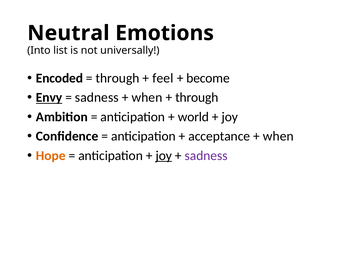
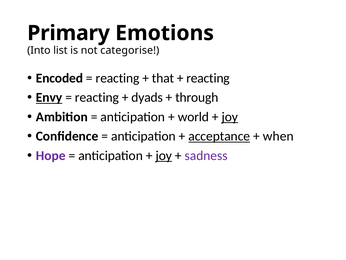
Neutral: Neutral -> Primary (69, 33)
universally: universally -> categorise (130, 50)
through: through -> reacting (118, 78)
feel: feel -> that (163, 78)
become: become -> reacting (208, 78)
sadness: sadness -> reacting (97, 97)
when: when -> dyads (147, 97)
joy underline: none -> present (230, 117)
acceptance underline: none -> present (219, 136)
Hope colour: orange -> purple (51, 155)
